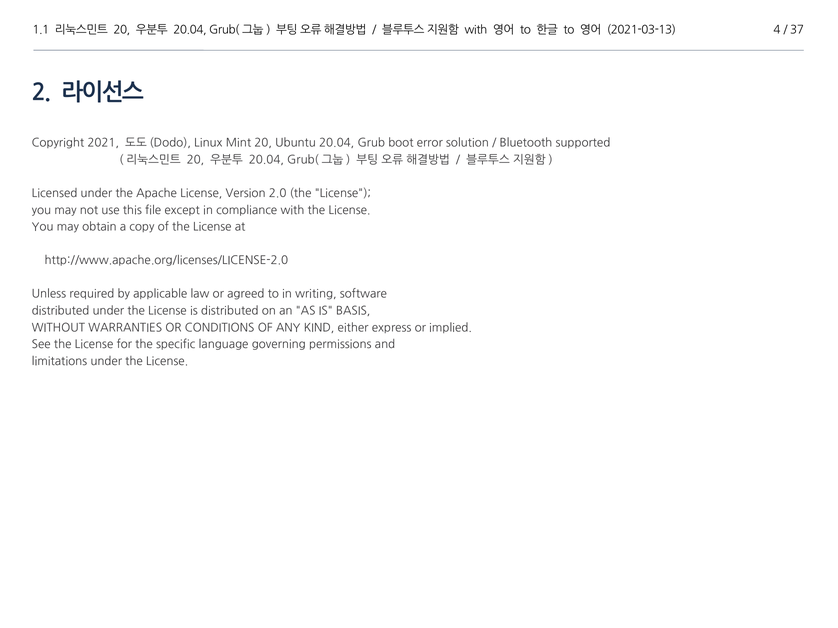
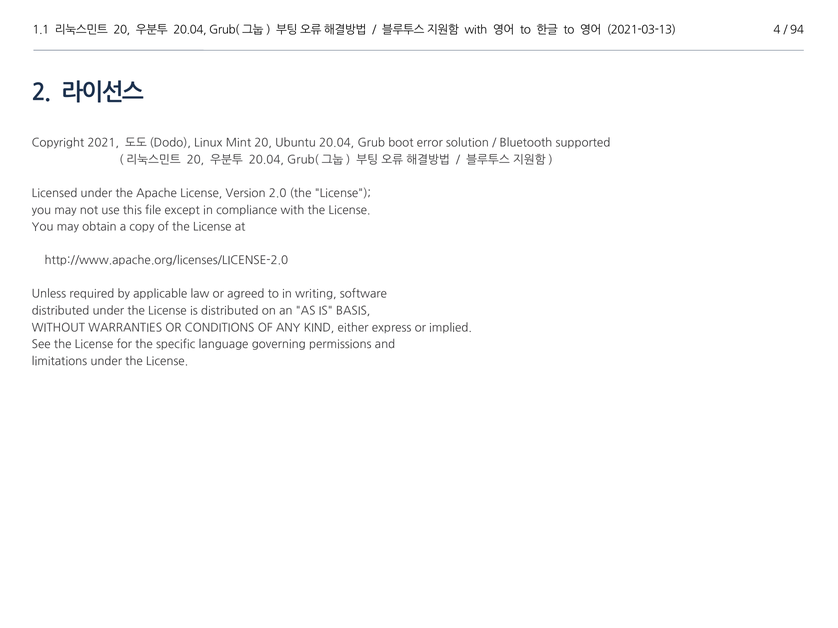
37: 37 -> 94 (797, 30)
